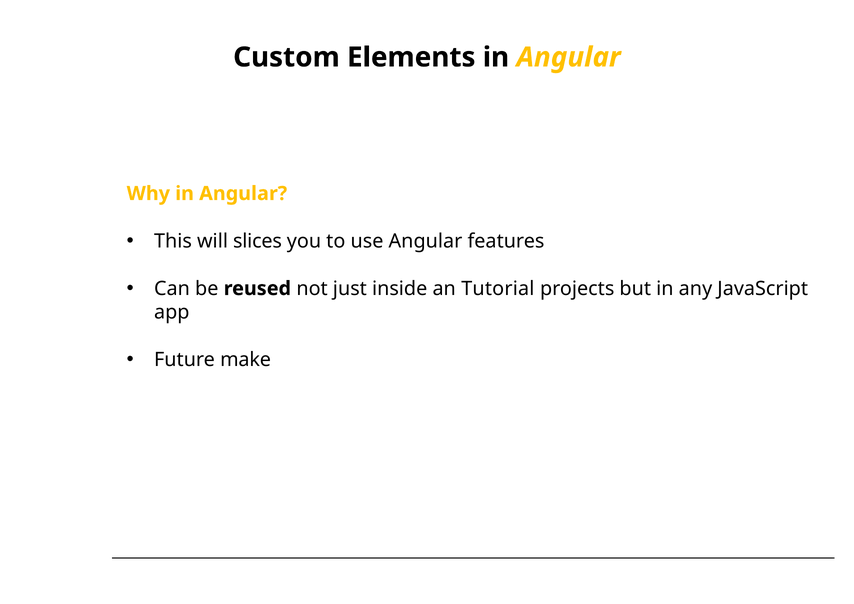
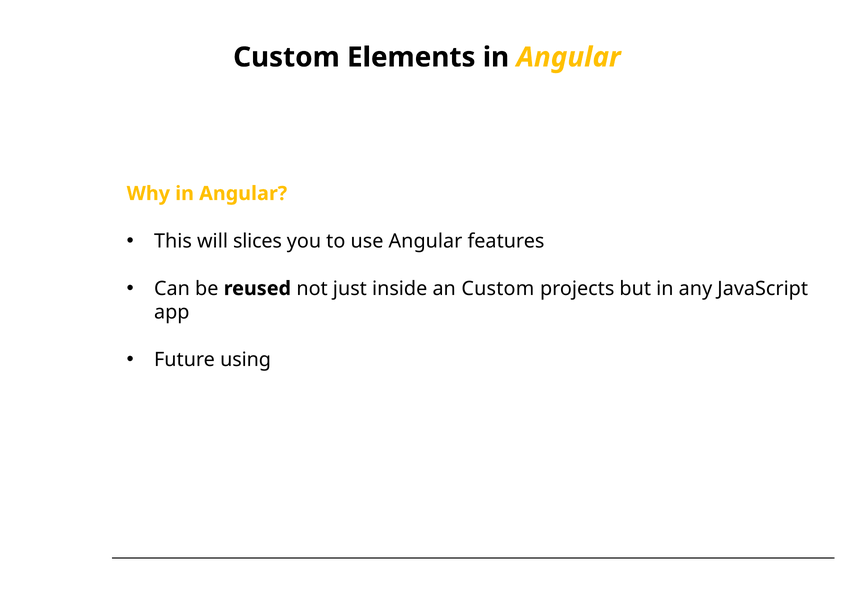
an Tutorial: Tutorial -> Custom (498, 289)
make: make -> using (246, 360)
